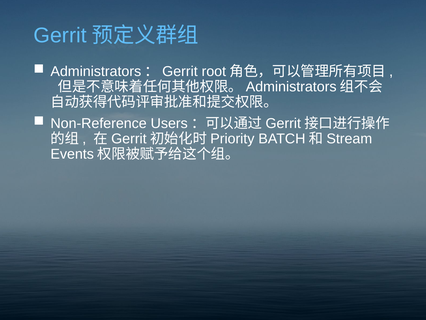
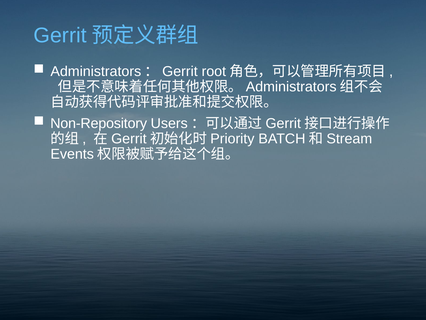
Non-Reference: Non-Reference -> Non-Repository (99, 123)
